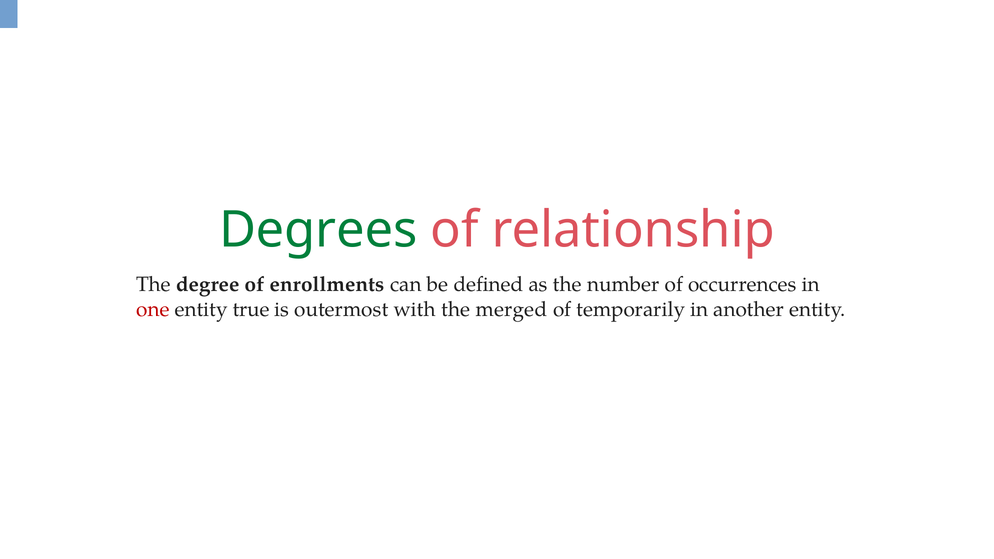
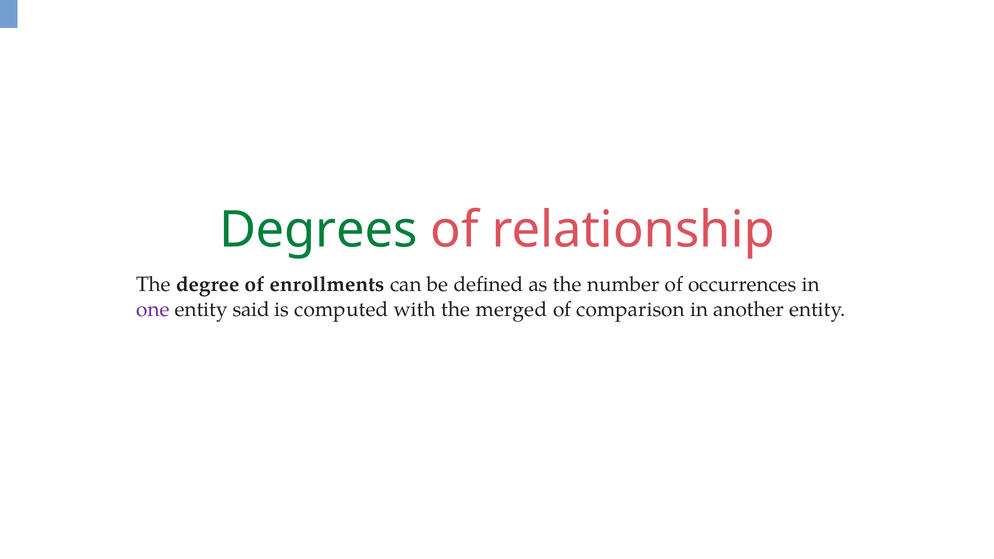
one colour: red -> purple (153, 310)
true: true -> said (251, 310)
outermost: outermost -> computed (341, 310)
temporarily: temporarily -> comparison (631, 310)
